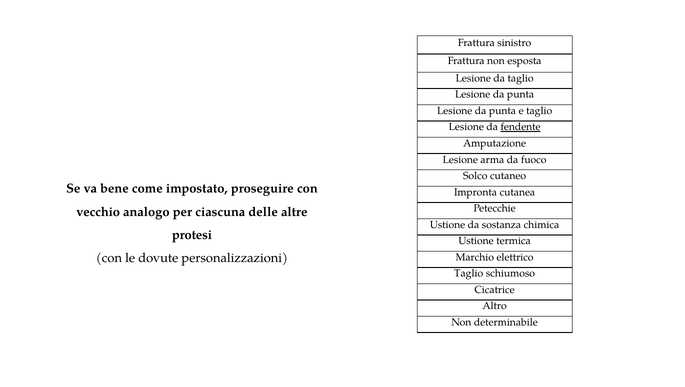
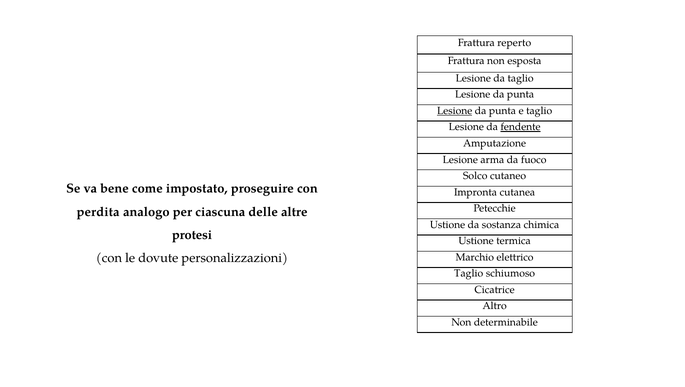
sinistro: sinistro -> reperto (514, 43)
Lesione underline: none -> present (455, 111)
vecchio: vecchio -> perdita (98, 212)
